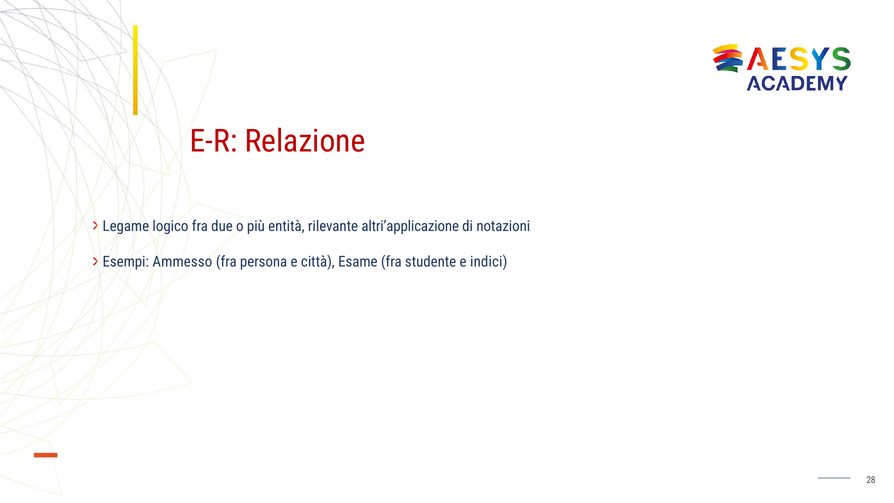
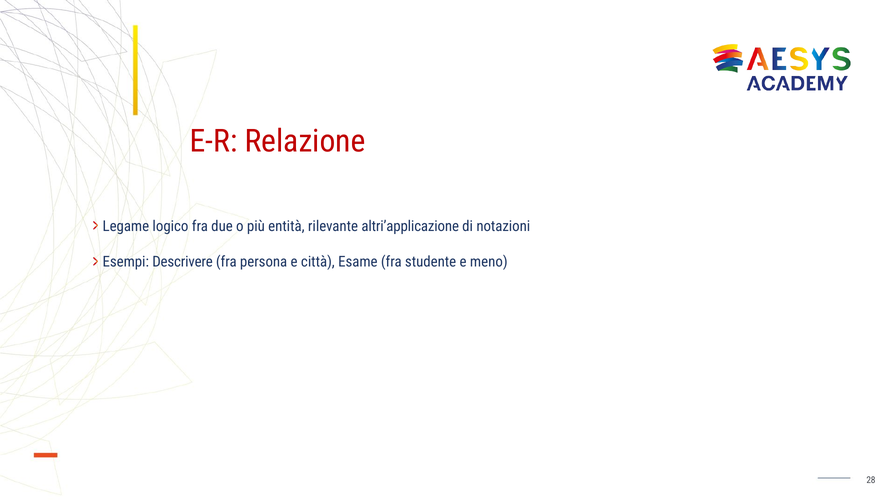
Ammesso: Ammesso -> Descrivere (183, 262)
indici: indici -> meno (489, 262)
